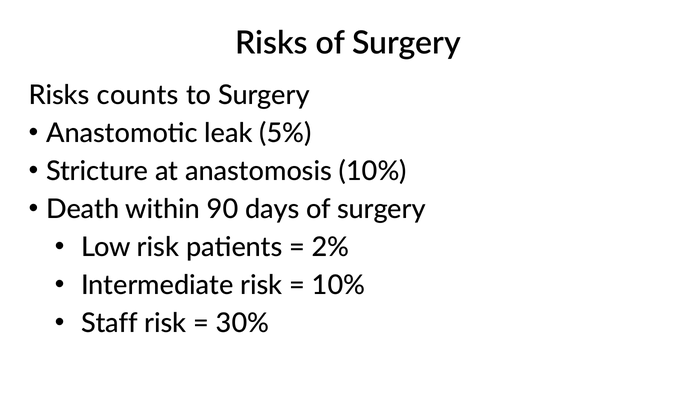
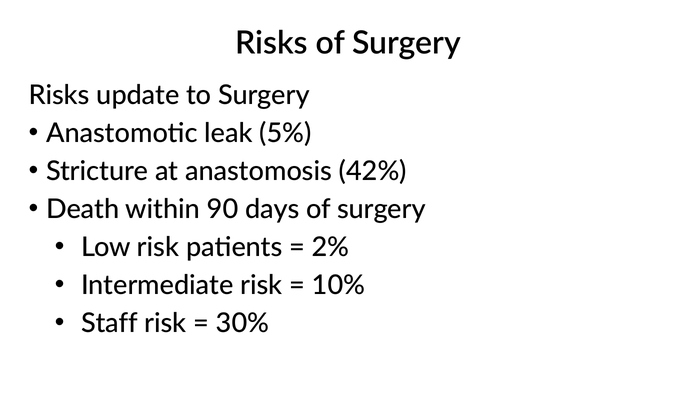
counts: counts -> update (138, 95)
anastomosis 10%: 10% -> 42% (373, 171)
